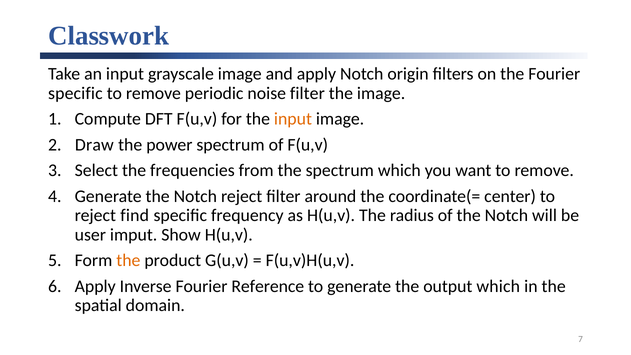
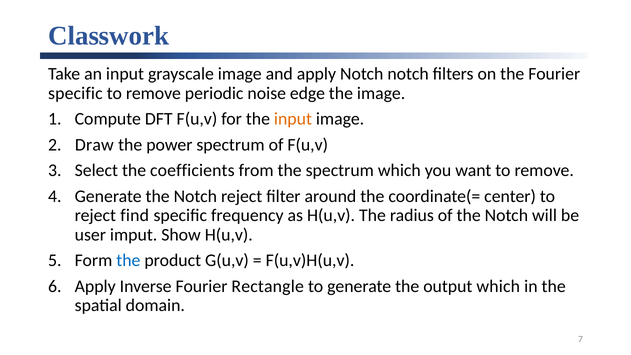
Notch origin: origin -> notch (408, 74)
noise filter: filter -> edge (307, 93)
frequencies: frequencies -> coefficients (192, 171)
the colour: orange -> blue (128, 260)
Reference: Reference -> Rectangle (268, 286)
